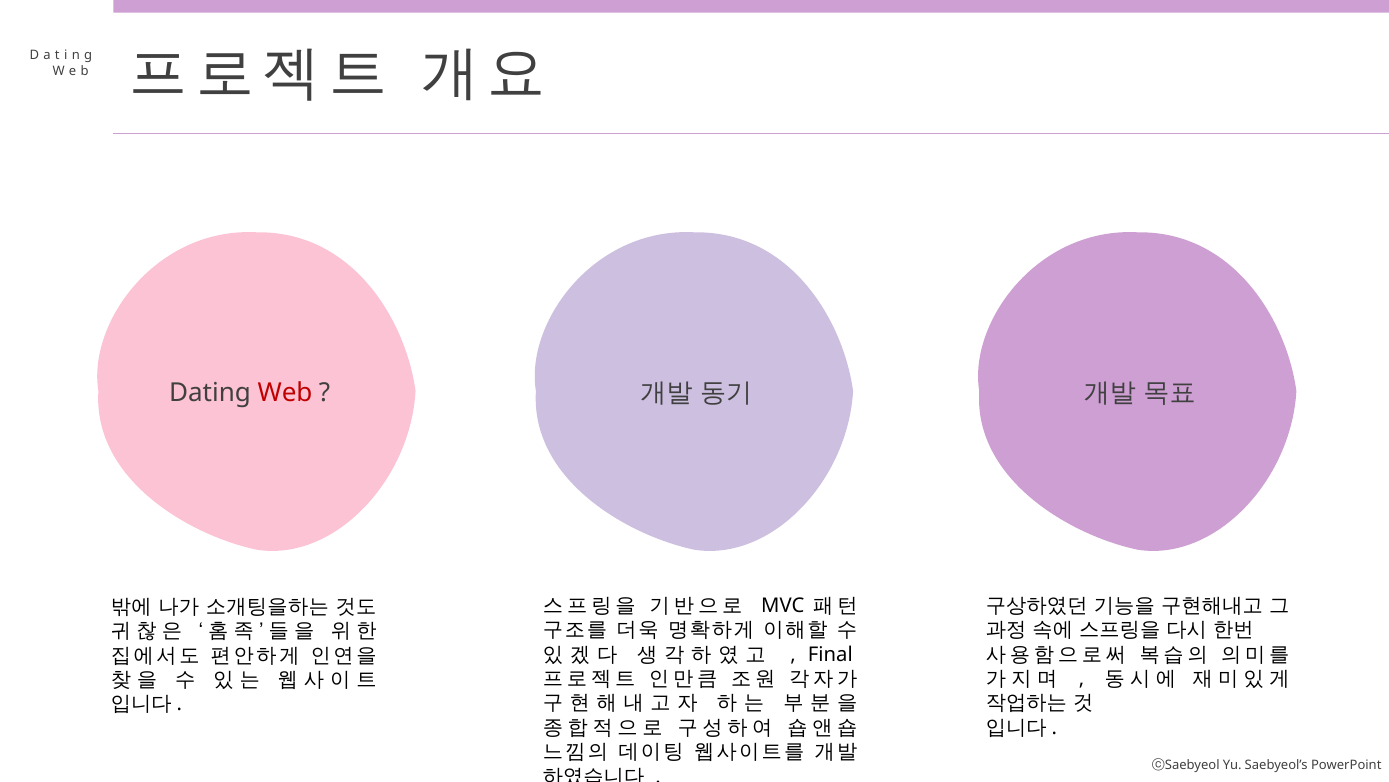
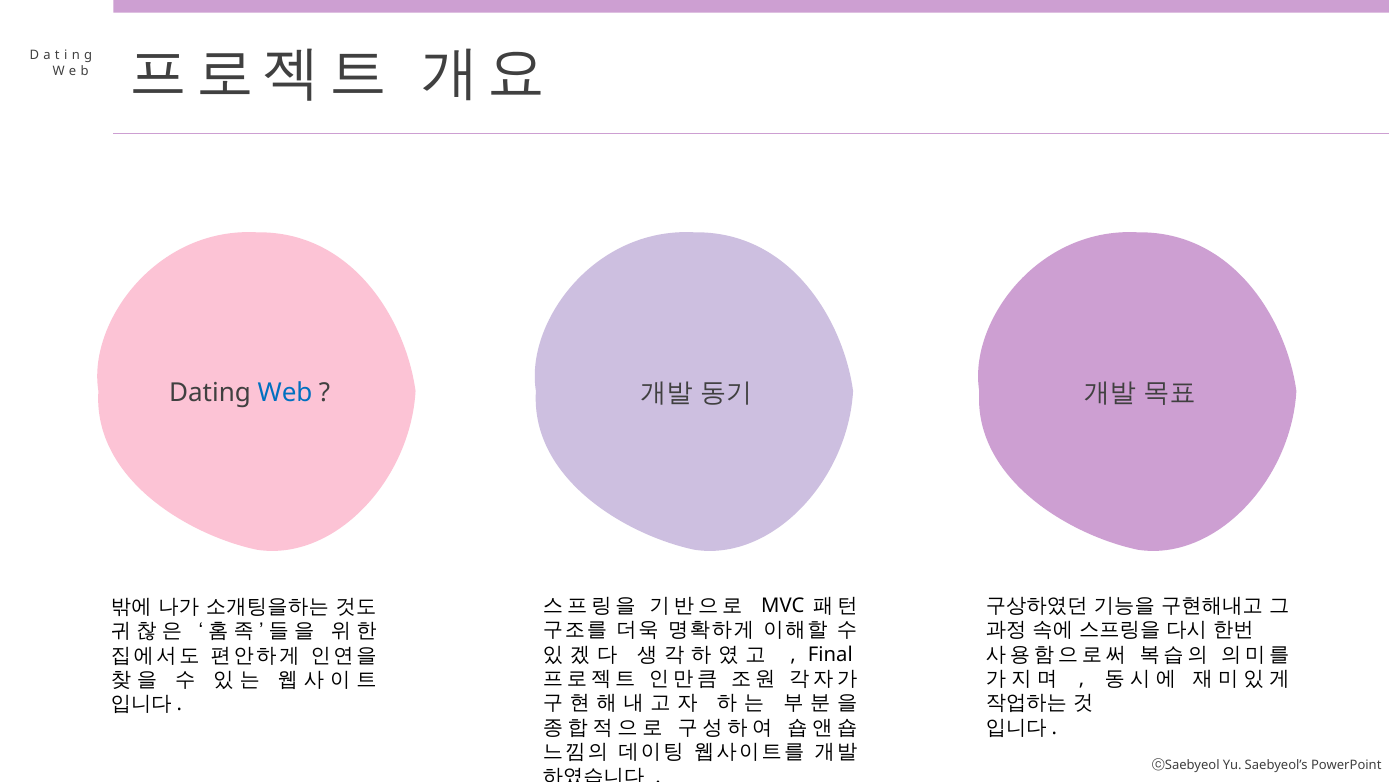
Web colour: red -> blue (285, 392)
